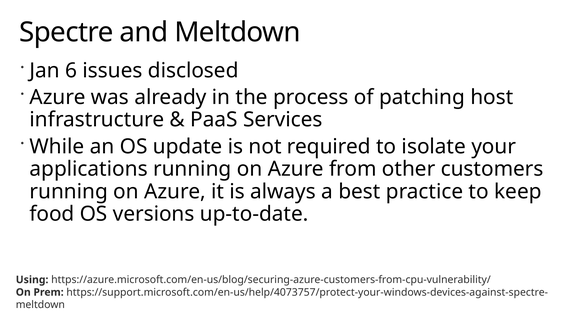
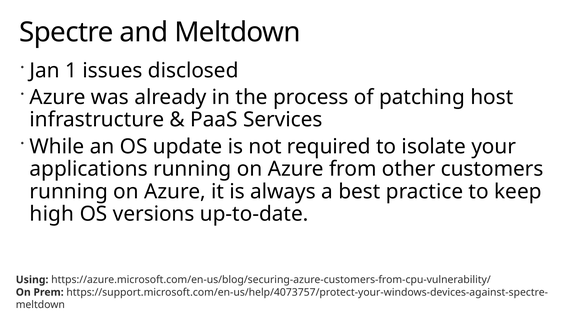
6: 6 -> 1 (71, 71)
food: food -> high (52, 214)
